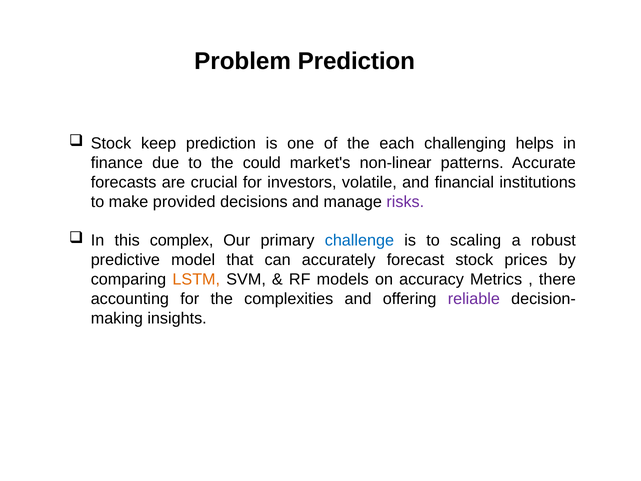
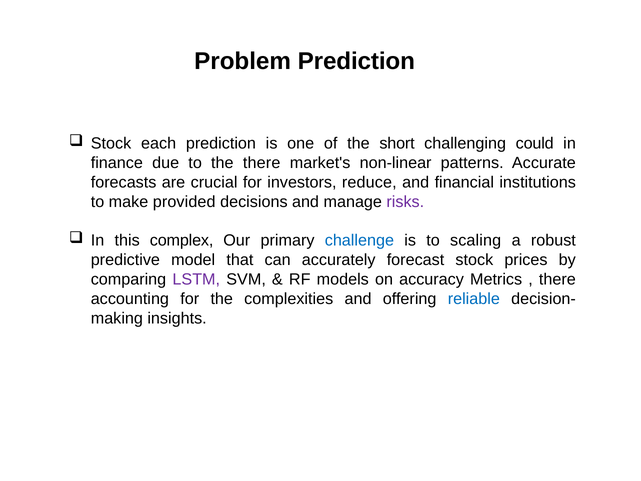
keep: keep -> each (159, 144)
each: each -> short (397, 144)
helps: helps -> could (535, 144)
the could: could -> there (262, 163)
volatile: volatile -> reduce (369, 182)
LSTM colour: orange -> purple (196, 279)
reliable colour: purple -> blue (474, 299)
